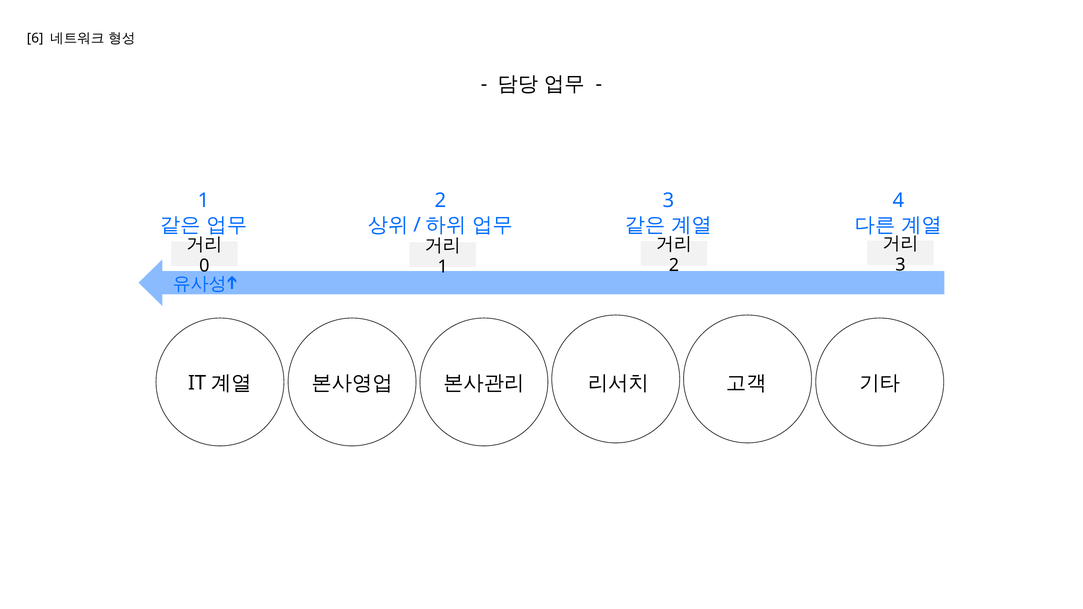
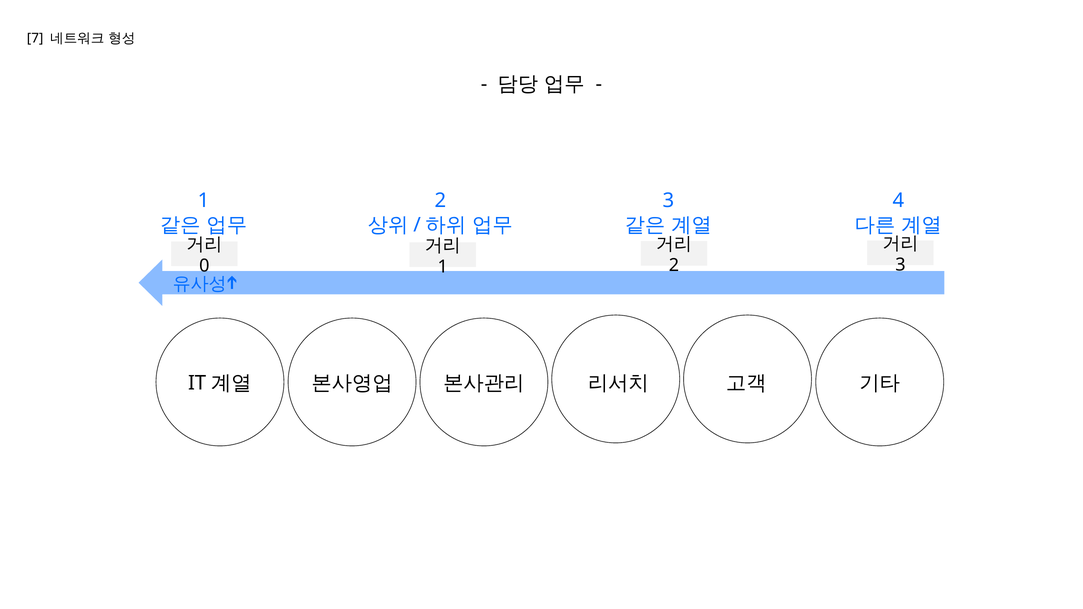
6: 6 -> 7 (35, 38)
